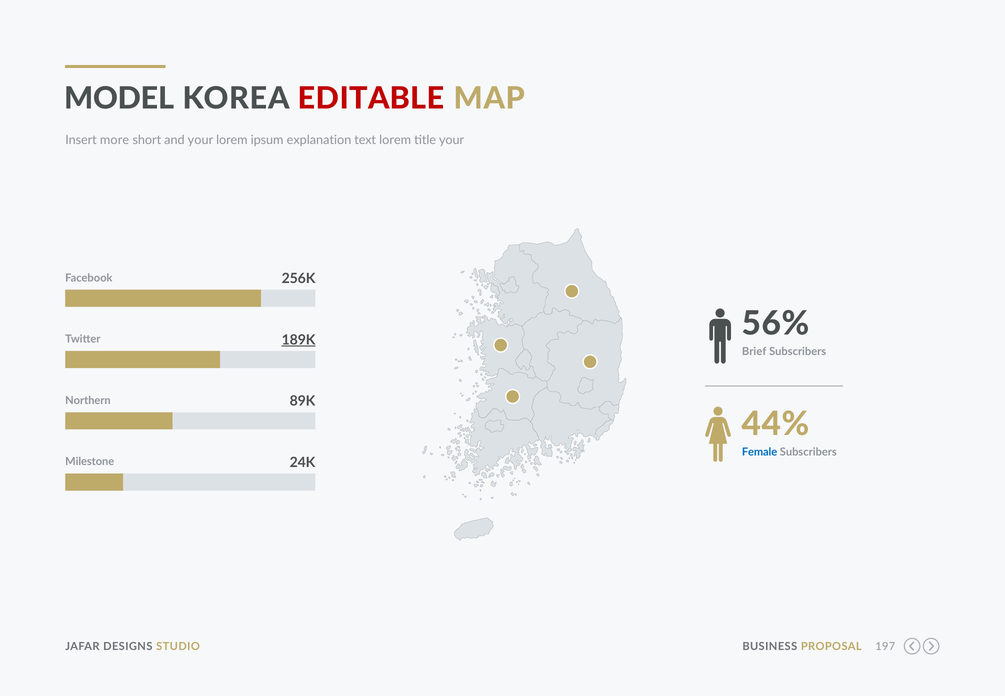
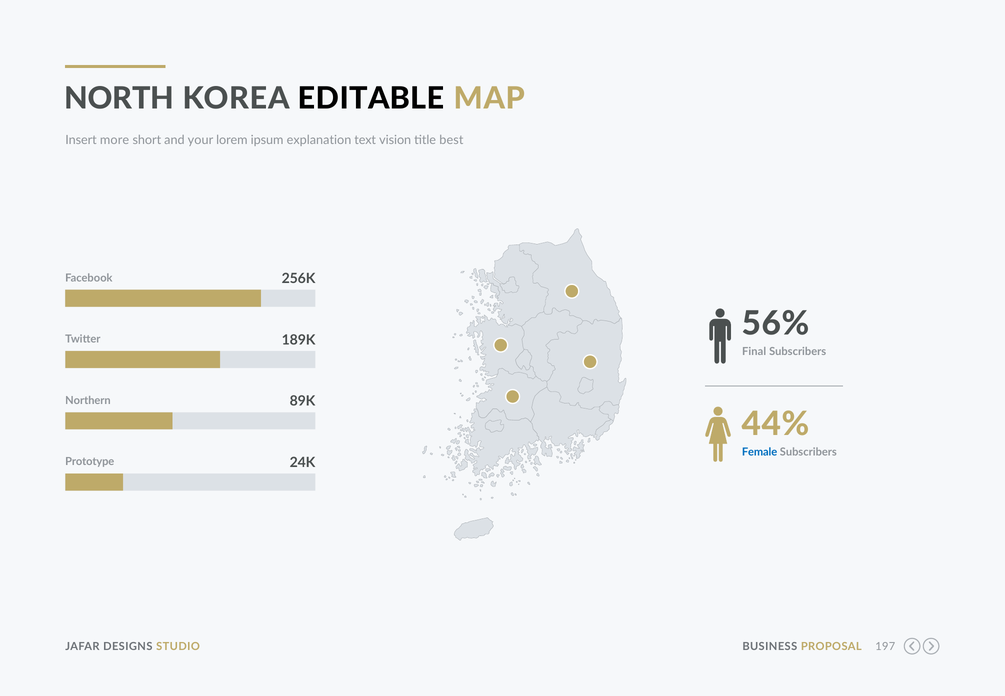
MODEL: MODEL -> NORTH (119, 98)
EDITABLE colour: red -> black (371, 98)
text lorem: lorem -> vision (395, 140)
title your: your -> best (451, 140)
189K underline: present -> none (299, 340)
Brief: Brief -> Final (754, 352)
Milestone: Milestone -> Prototype (90, 462)
